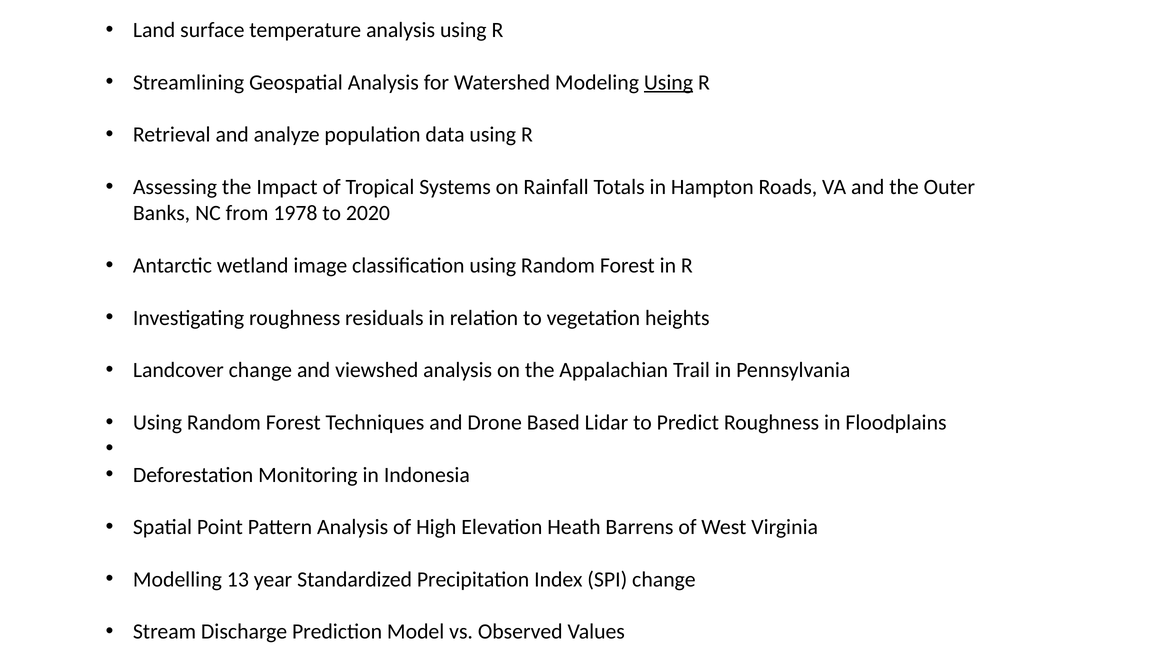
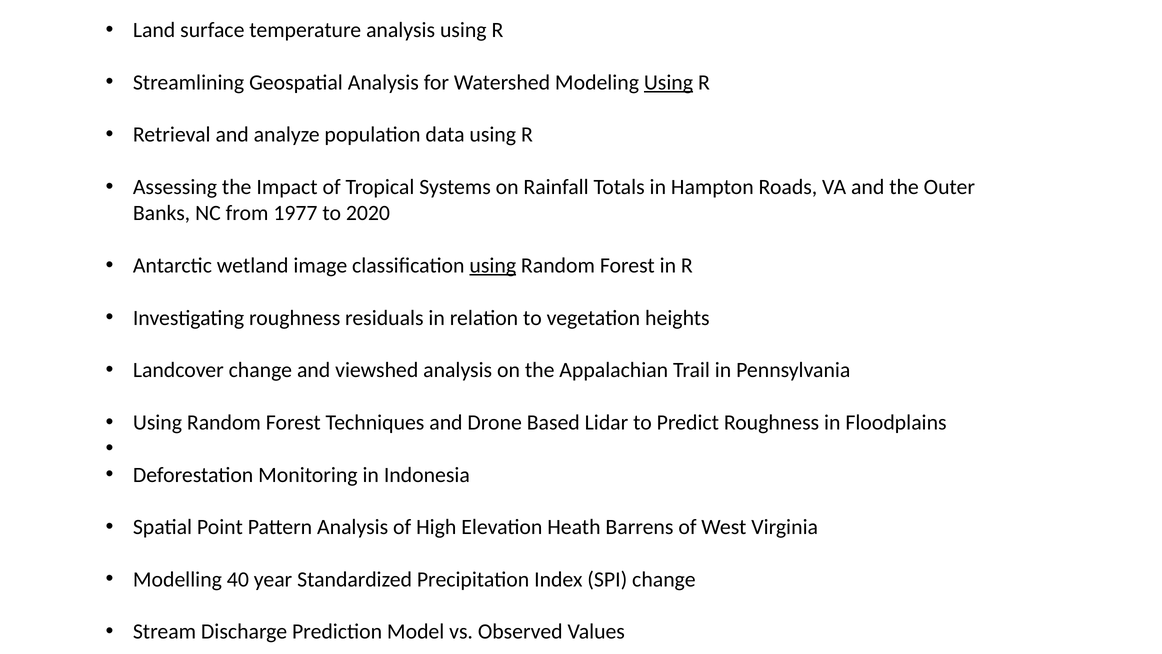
1978: 1978 -> 1977 (295, 213)
using underline: none -> present (493, 265)
13: 13 -> 40 (238, 579)
